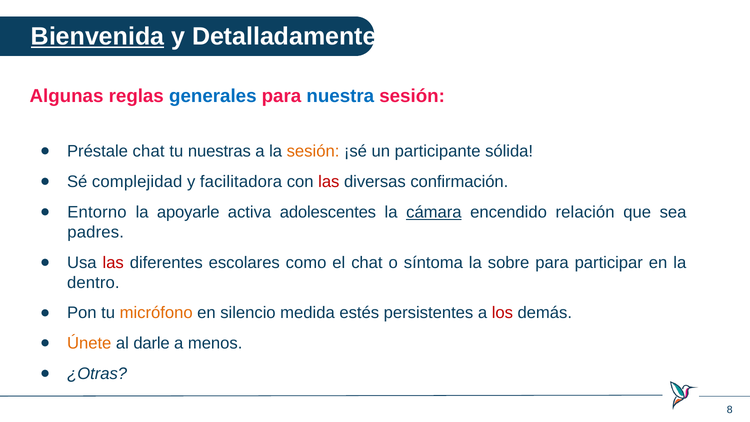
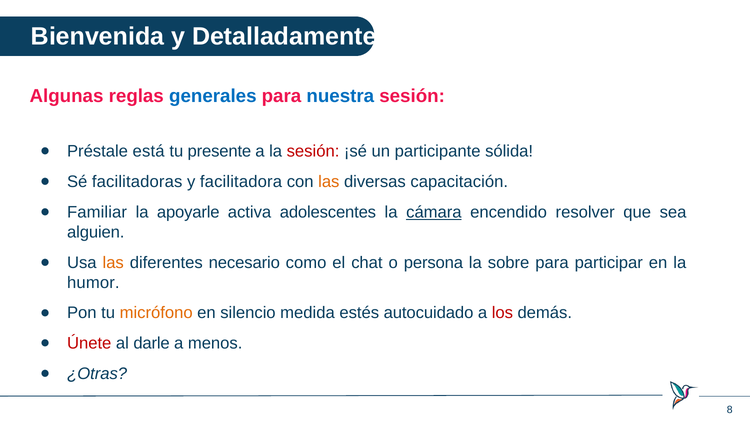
Bienvenida underline: present -> none (98, 37)
Préstale chat: chat -> está (149, 151)
nuestras: nuestras -> presente (219, 151)
sesión colour: orange -> red (313, 151)
complejidad: complejidad -> facilitadoras (137, 182)
las colour: red -> orange (329, 182)
confirmación: confirmación -> capacitación (459, 182)
Entorno: Entorno -> Familiar (97, 212)
relación: relación -> resolver (585, 212)
padres: padres -> alguien (96, 232)
las colour: red -> orange (113, 262)
escolares: escolares -> necesario (244, 262)
síntoma: síntoma -> persona (433, 262)
dentro: dentro -> humor (93, 282)
persistentes: persistentes -> autocuidado (429, 313)
Únete colour: orange -> red (89, 343)
